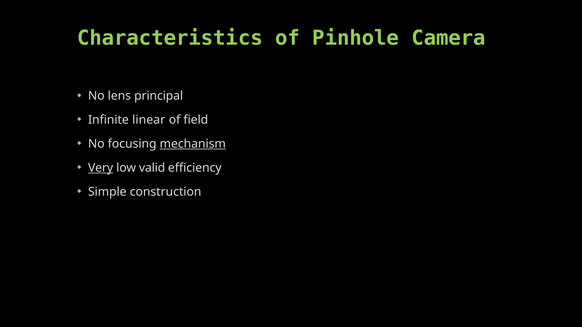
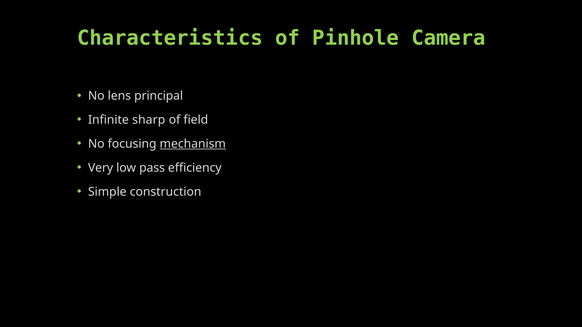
linear: linear -> sharp (149, 120)
Very underline: present -> none (101, 168)
valid: valid -> pass (152, 168)
